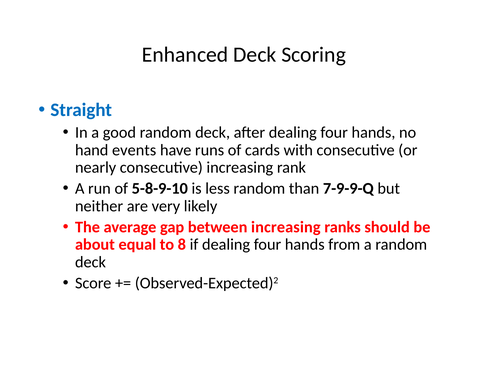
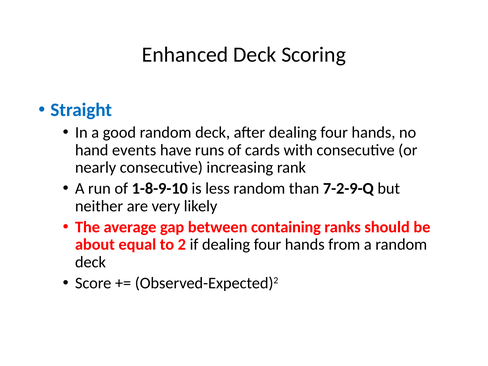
5-8-9-10: 5-8-9-10 -> 1-8-9-10 (160, 189)
7-9-9-Q: 7-9-9-Q -> 7-2-9-Q (348, 189)
between increasing: increasing -> containing (286, 227)
8: 8 -> 2 (182, 245)
